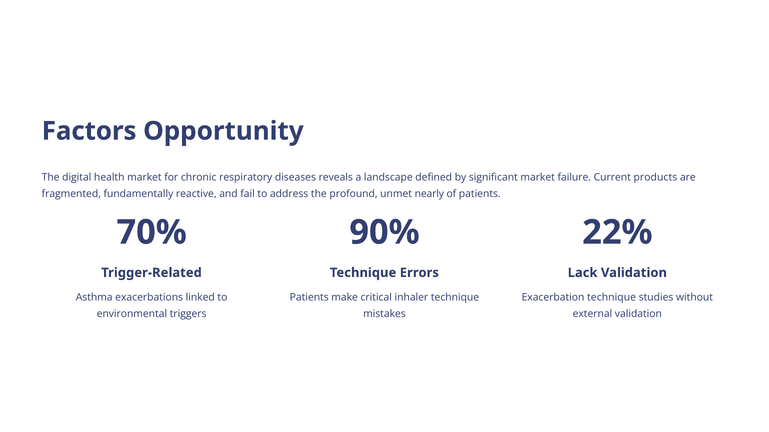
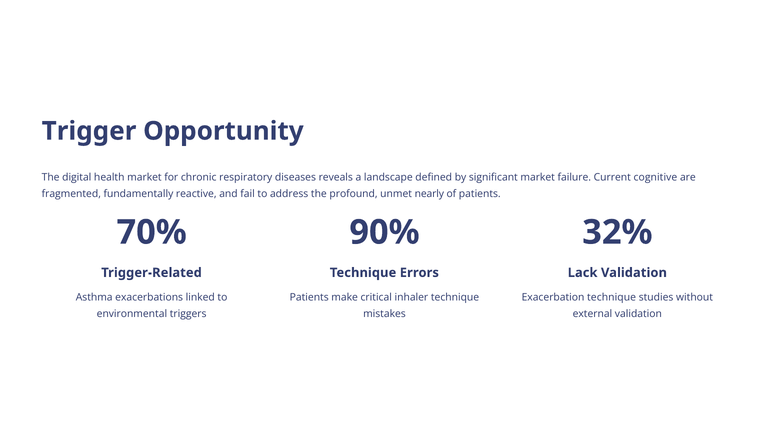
Factors: Factors -> Trigger (89, 131)
products: products -> cognitive (655, 177)
22%: 22% -> 32% (617, 233)
